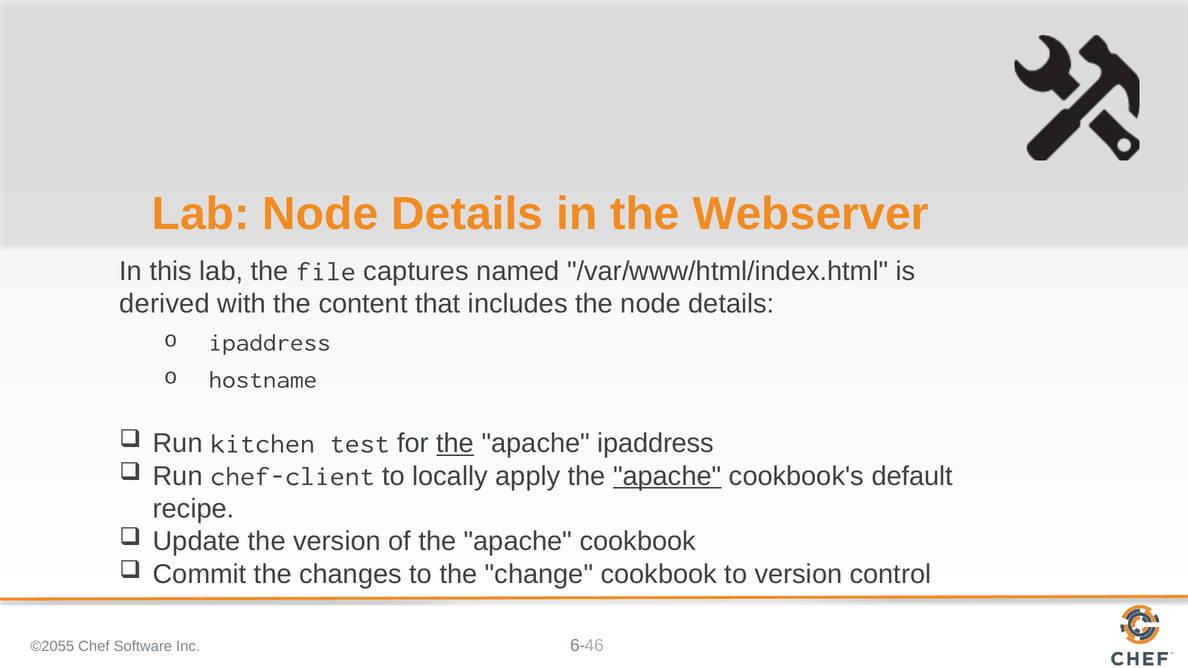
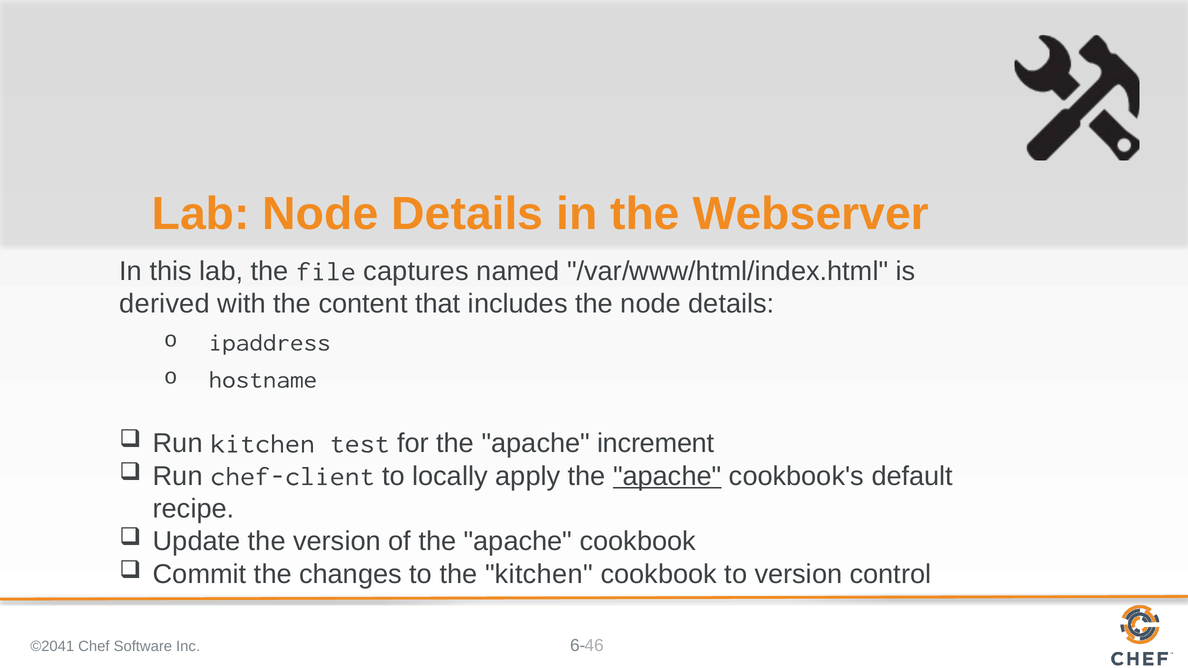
the underline: present -> none (455, 444)
apache ipaddress: ipaddress -> increment (656, 444)
the change: change -> kitchen (539, 574)
©2055: ©2055 -> ©2041 (52, 647)
